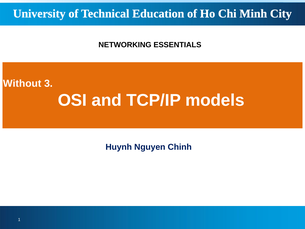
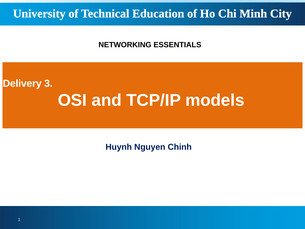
Without: Without -> Delivery (22, 83)
